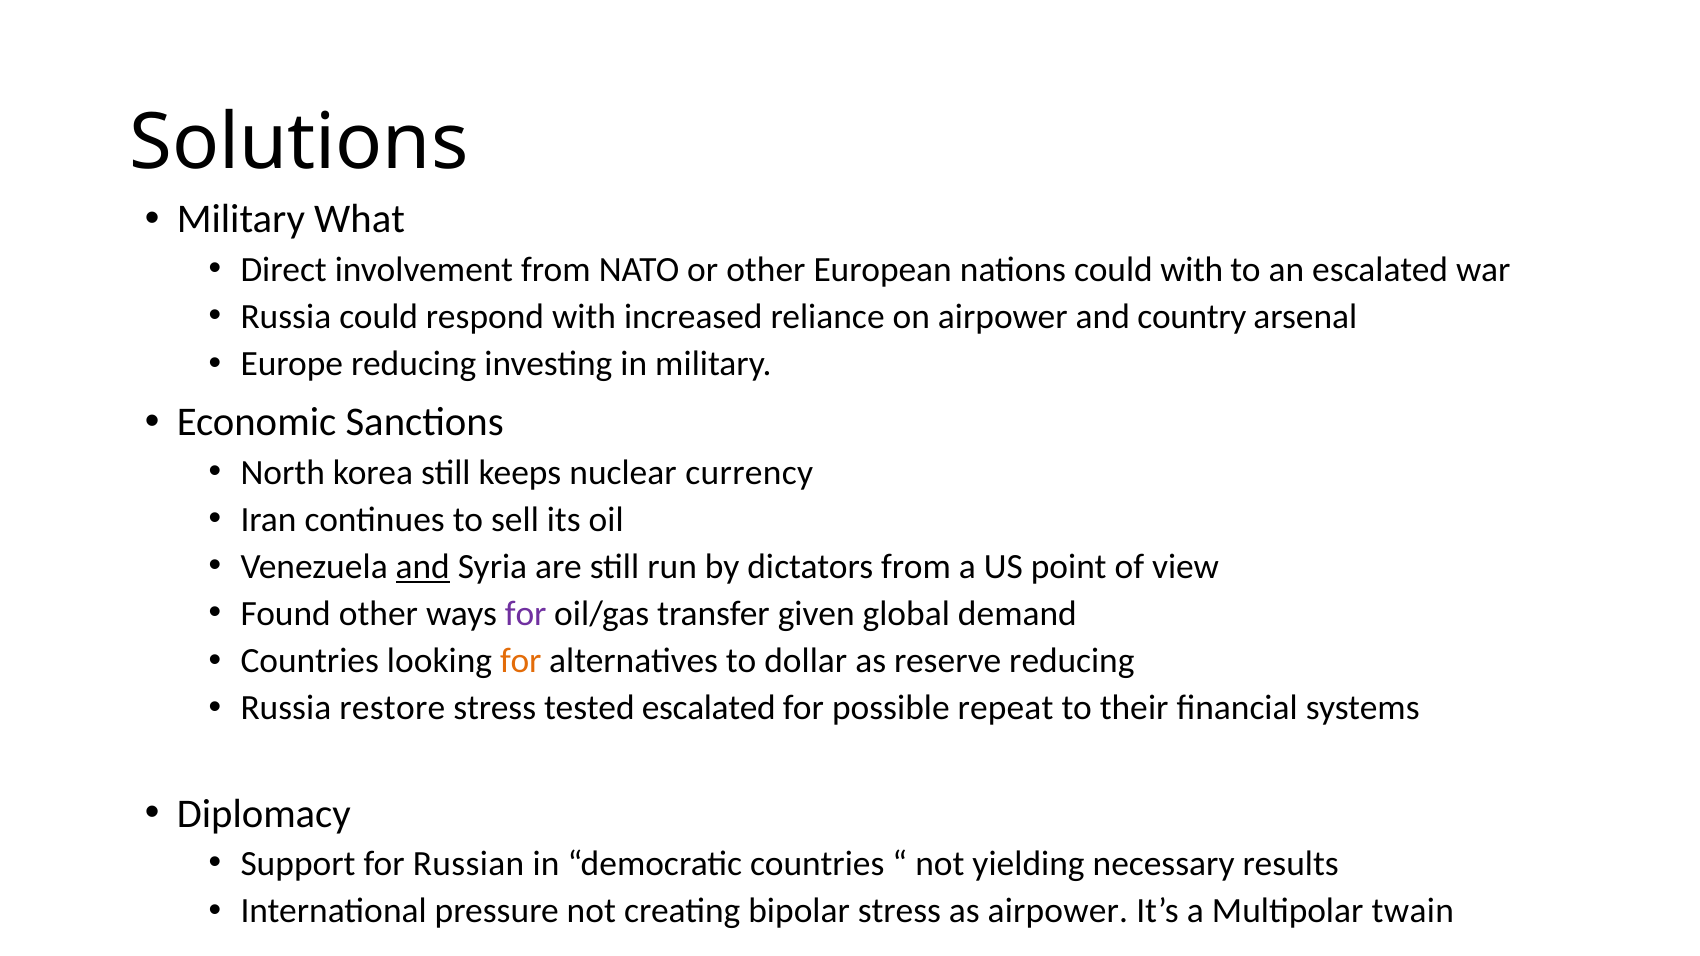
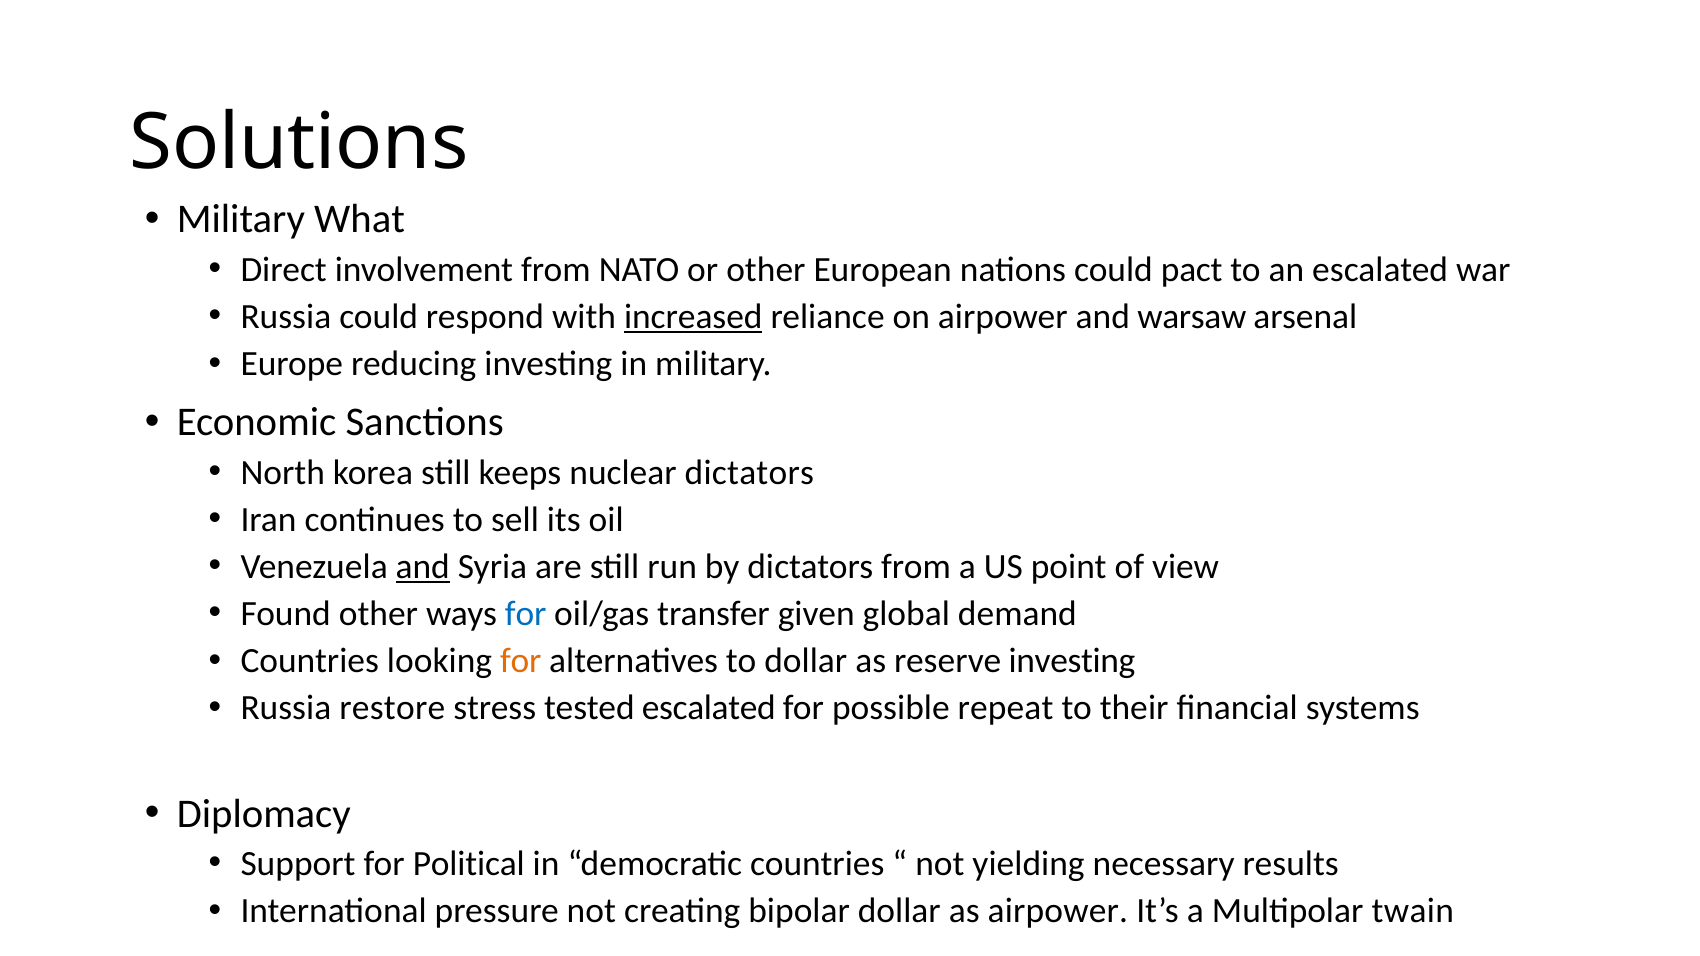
could with: with -> pact (1192, 270)
increased underline: none -> present (693, 317)
country: country -> warsaw (1192, 317)
nuclear currency: currency -> dictators (749, 472)
for colour: purple -> blue (526, 614)
reserve reducing: reducing -> investing (1072, 661)
Russian: Russian -> Political (469, 864)
bipolar stress: stress -> dollar (899, 911)
